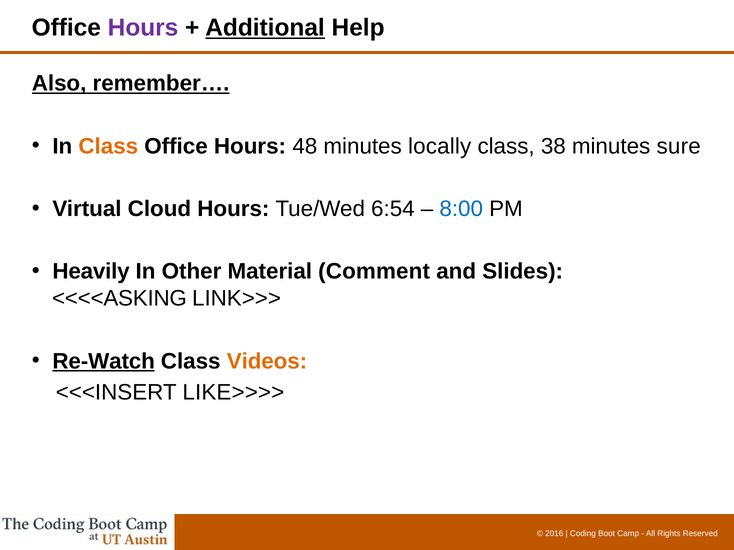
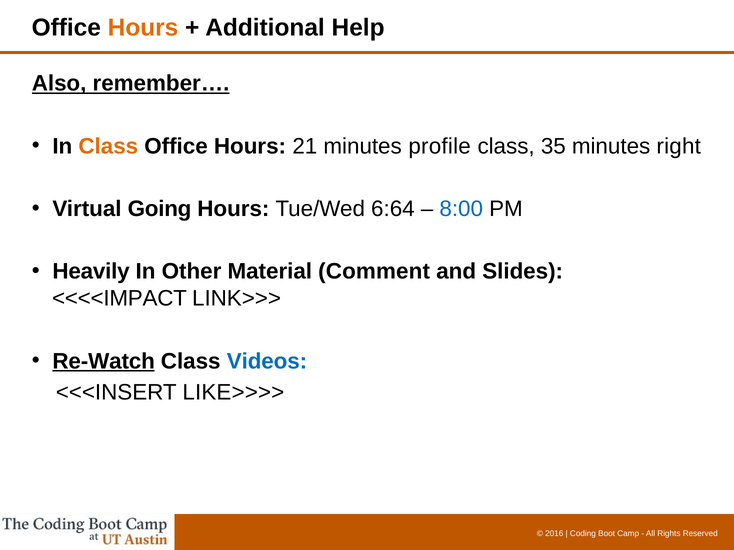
Hours colour: purple -> orange (143, 28)
Additional underline: present -> none (265, 28)
48: 48 -> 21 (305, 146)
locally: locally -> profile (440, 146)
38: 38 -> 35 (553, 146)
sure: sure -> right (679, 146)
Cloud: Cloud -> Going (160, 209)
6:54: 6:54 -> 6:64 (393, 209)
<<<<ASKING: <<<<ASKING -> <<<<IMPACT (119, 299)
Videos colour: orange -> blue (267, 361)
